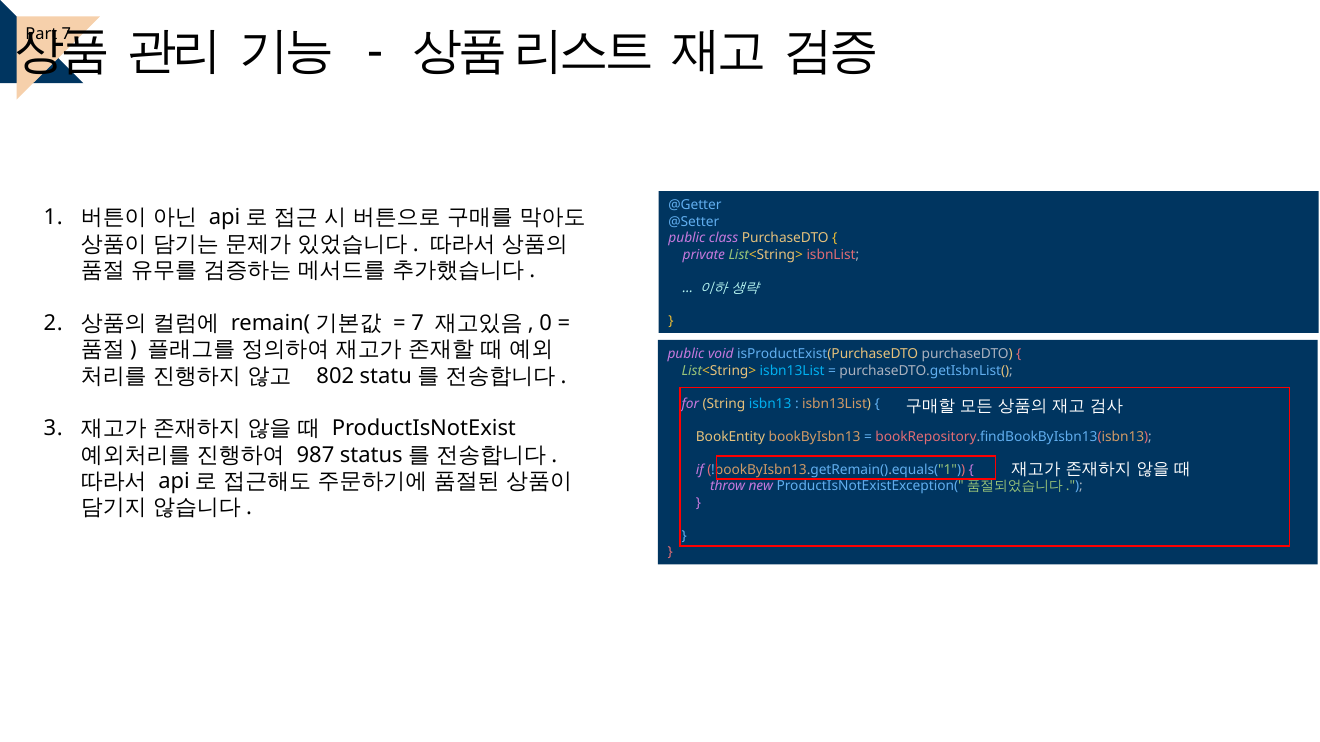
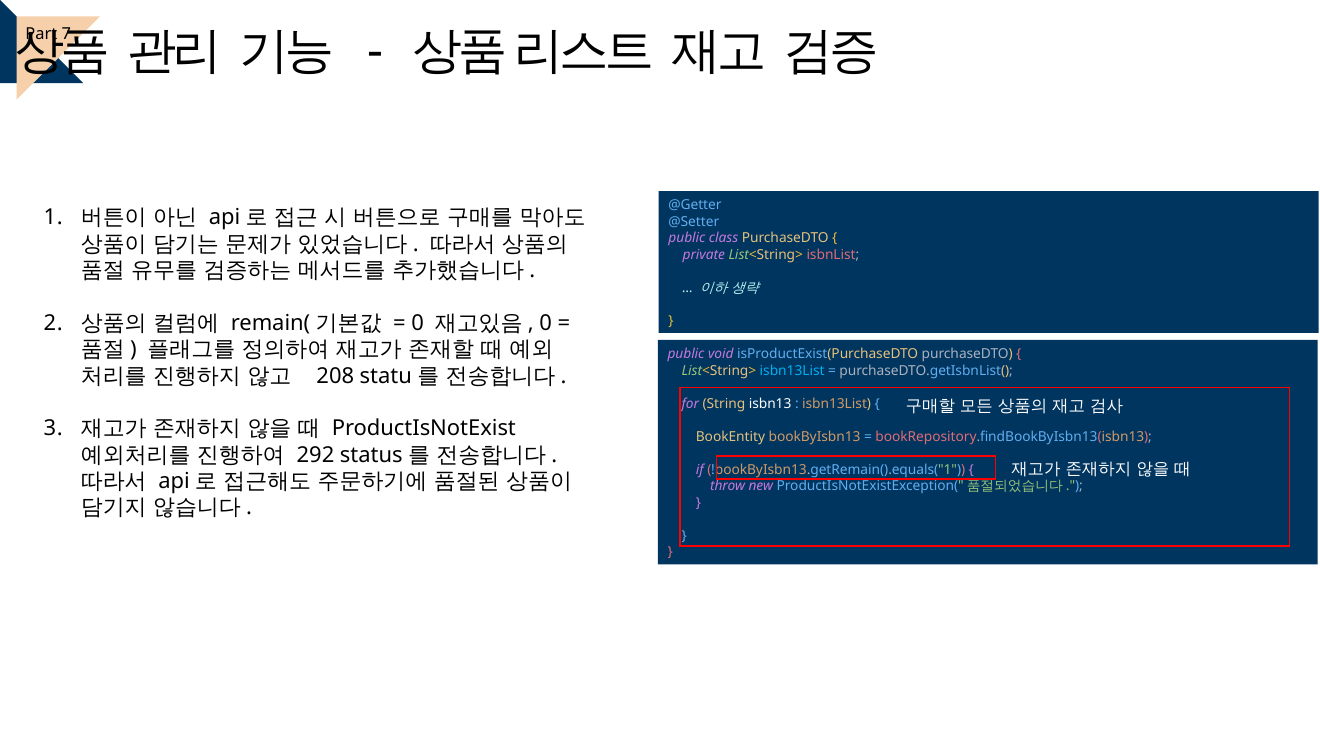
7: 7 -> 0 (418, 323)
802: 802 -> 208 (335, 376)
isbn13 colour: light blue -> white (770, 404)
987: 987 -> 292 (316, 455)
